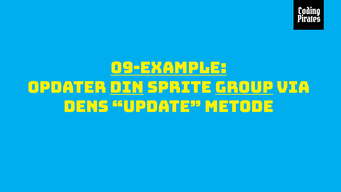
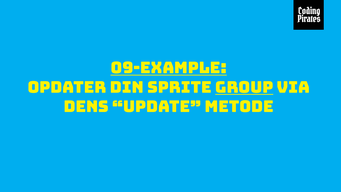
din underline: present -> none (127, 87)
